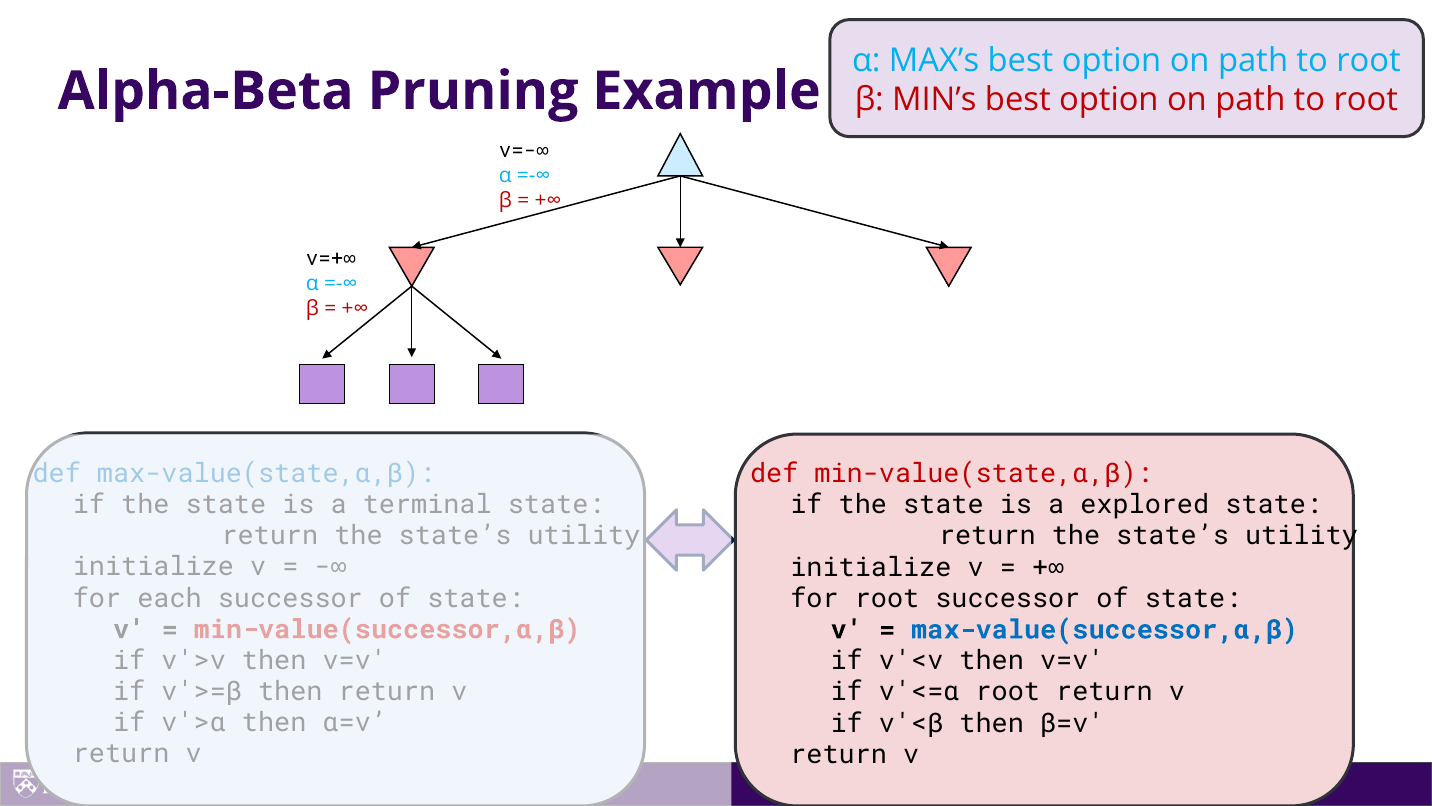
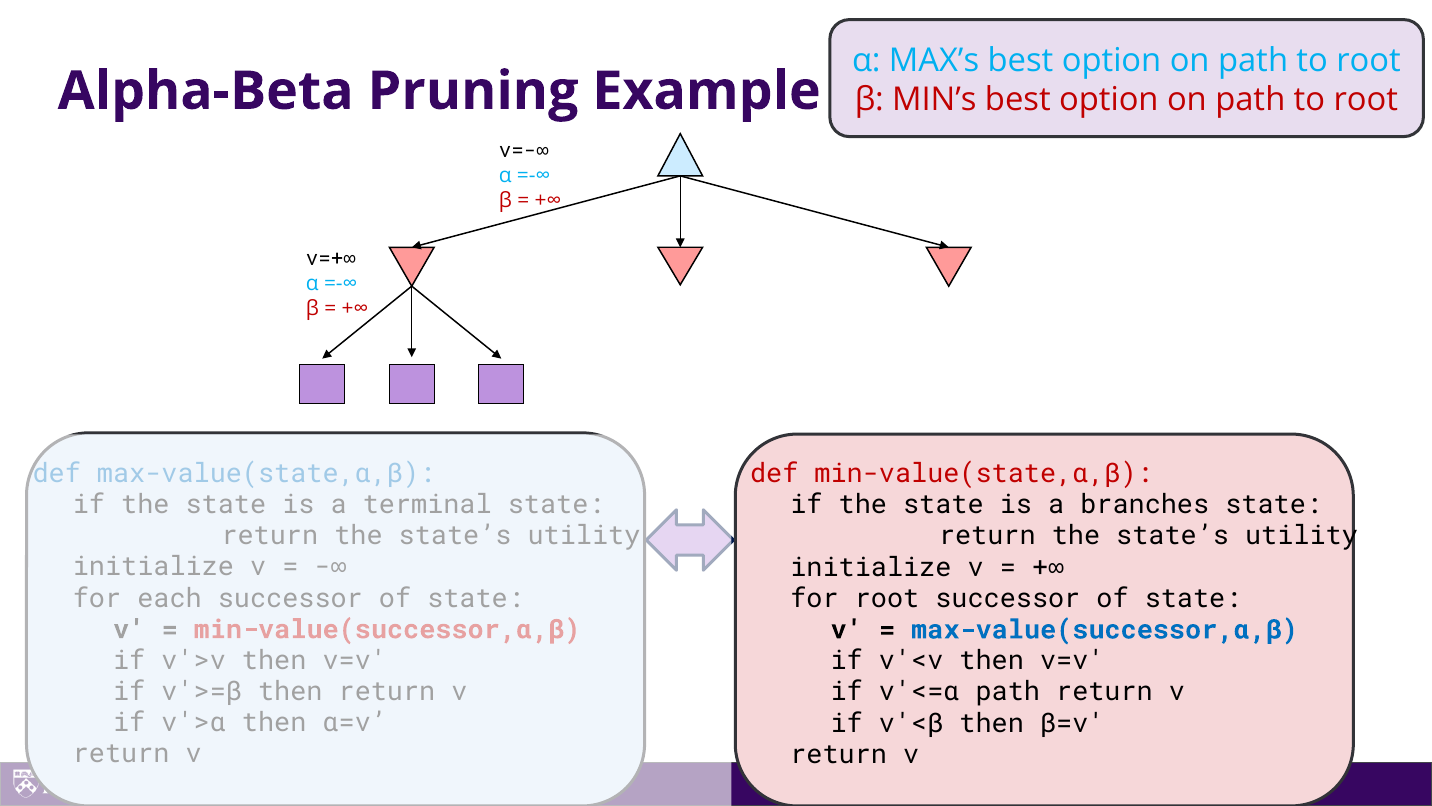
explored: explored -> branches (1145, 505)
v'<=α root: root -> path (1008, 692)
